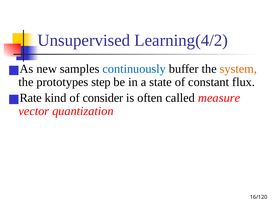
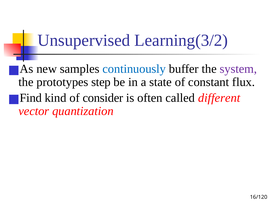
Learning(4/2: Learning(4/2 -> Learning(3/2 (181, 40)
system colour: orange -> purple (238, 69)
Rate: Rate -> Find (31, 98)
measure: measure -> different (219, 98)
